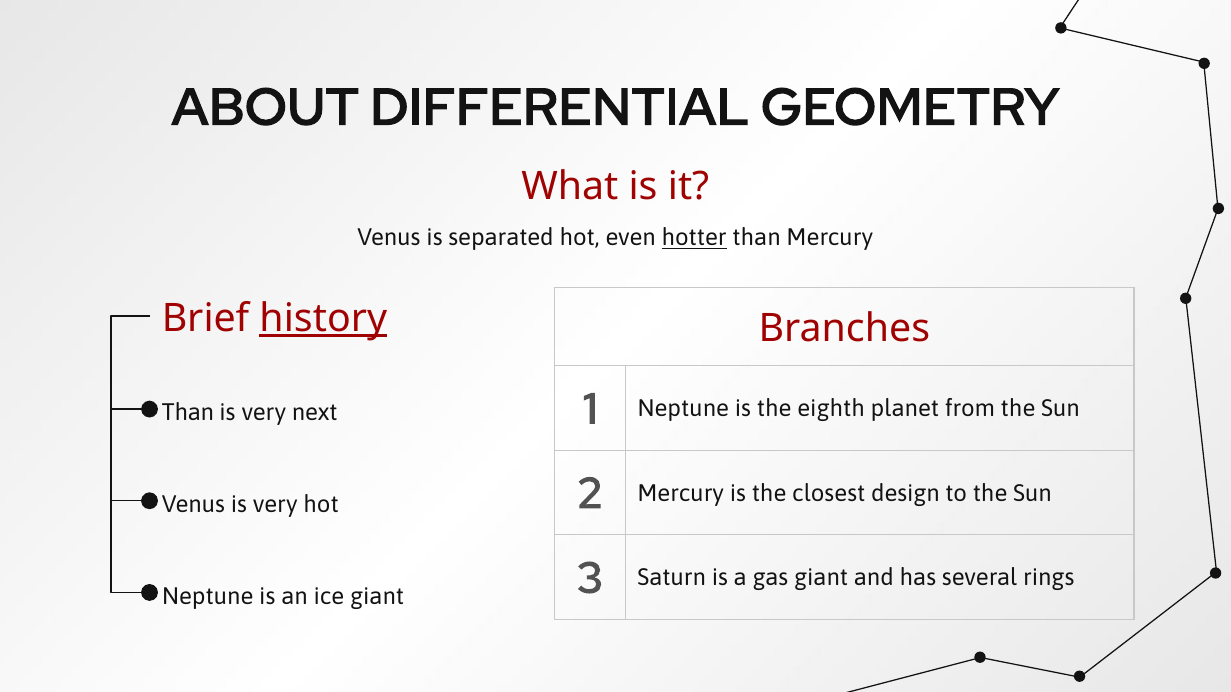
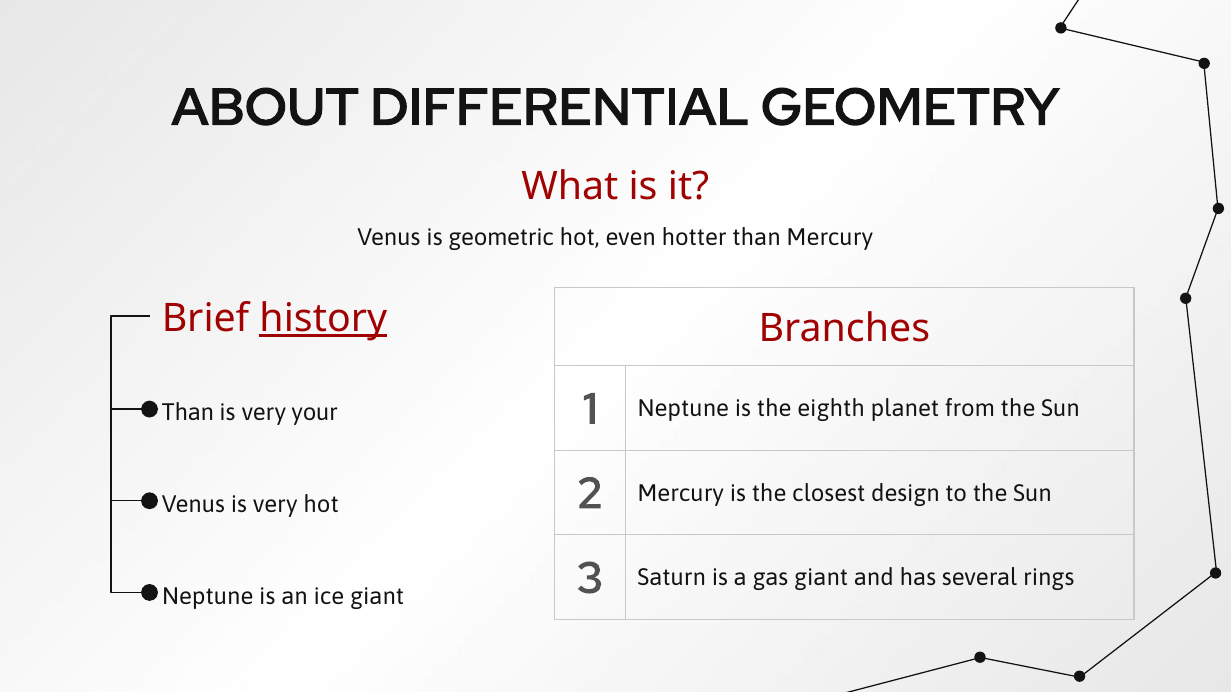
separated: separated -> geometric (501, 238)
hotter underline: present -> none (694, 238)
next: next -> your (315, 413)
